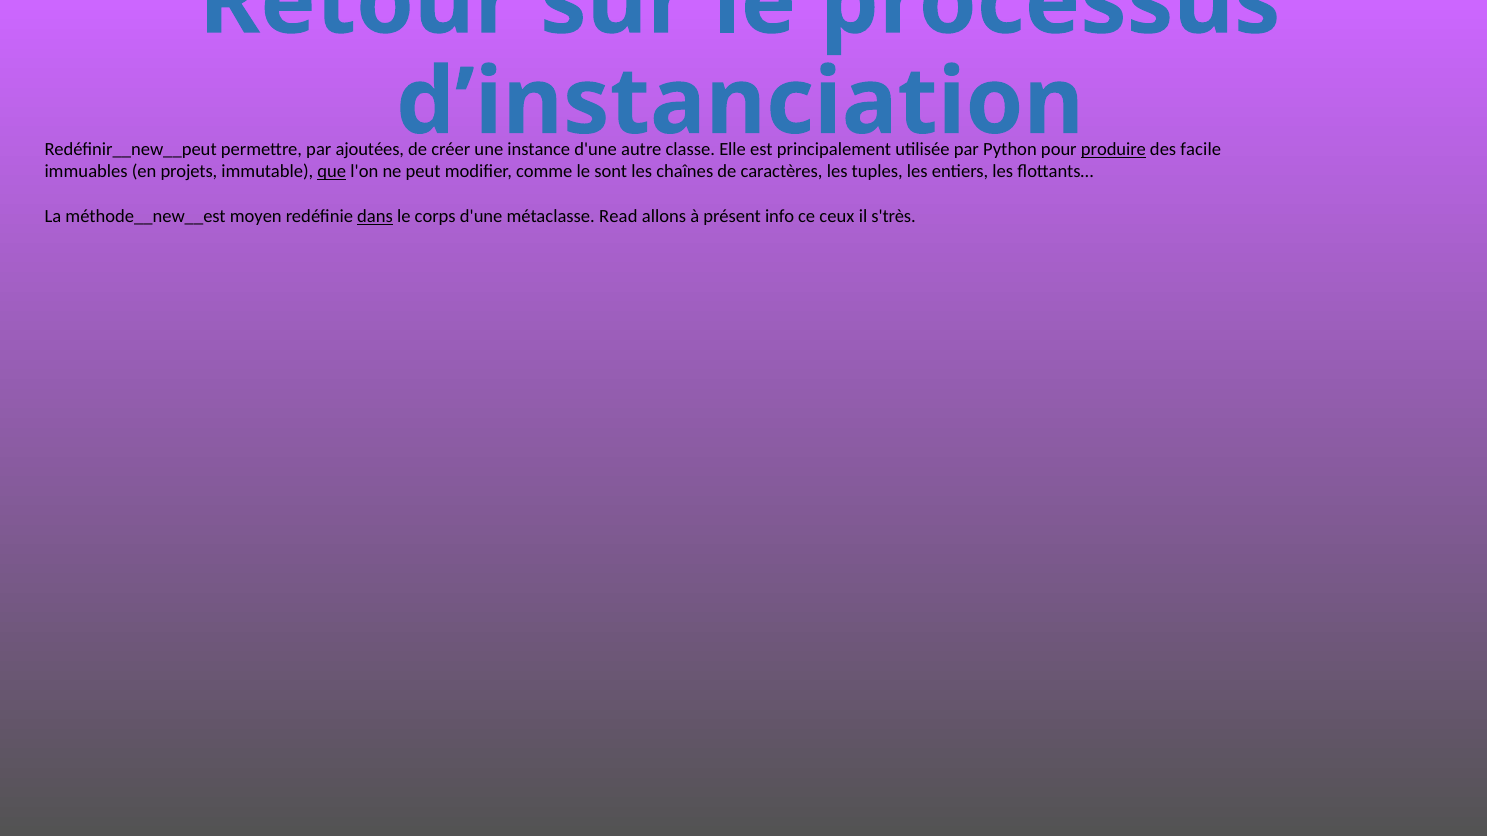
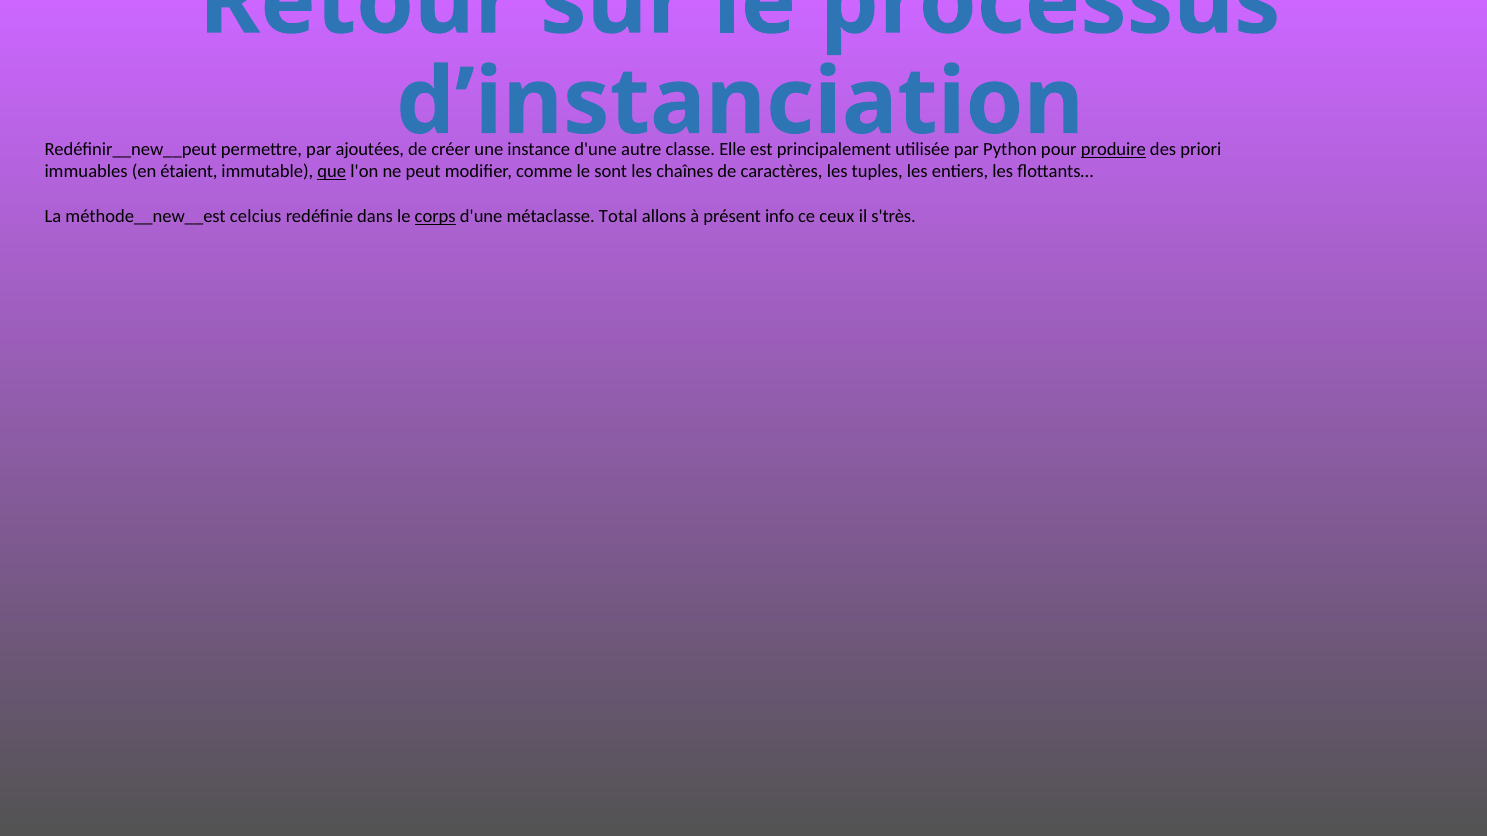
facile: facile -> priori (1201, 149)
projets: projets -> étaient (189, 172)
moyen: moyen -> celcius (256, 216)
dans underline: present -> none (375, 216)
corps underline: none -> present (435, 216)
Read: Read -> Total (618, 216)
